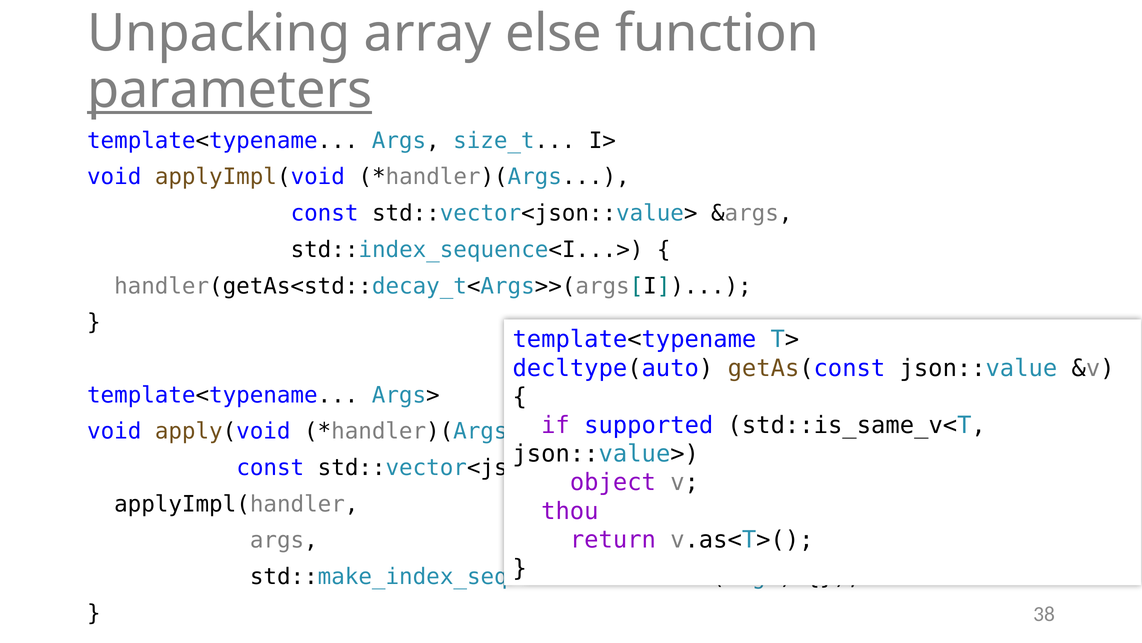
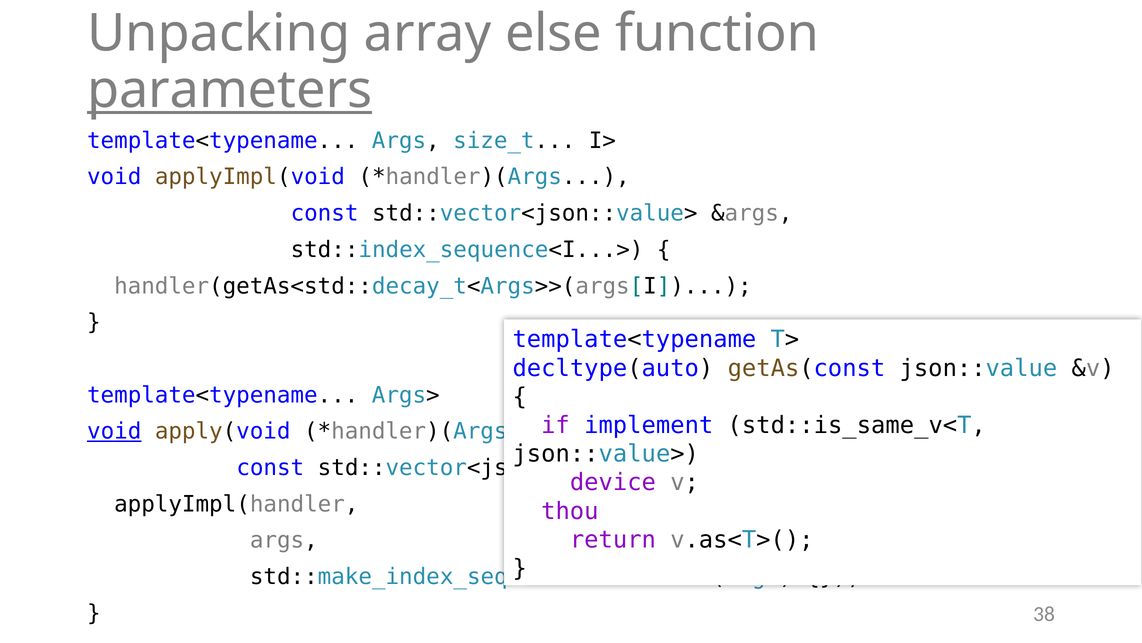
supported: supported -> implement (649, 425)
void underline: none -> present (114, 431)
object: object -> device (613, 482)
